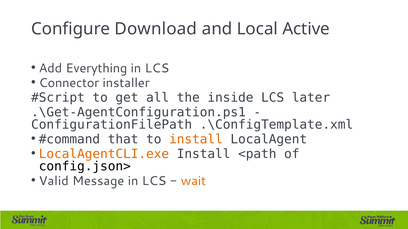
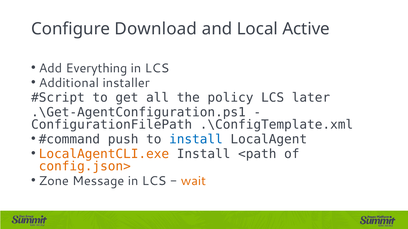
Connector: Connector -> Additional (69, 83)
inside: inside -> policy (230, 98)
that: that -> push (123, 139)
install colour: orange -> blue (196, 139)
config.json> colour: black -> orange (85, 167)
Valid: Valid -> Zone (54, 181)
